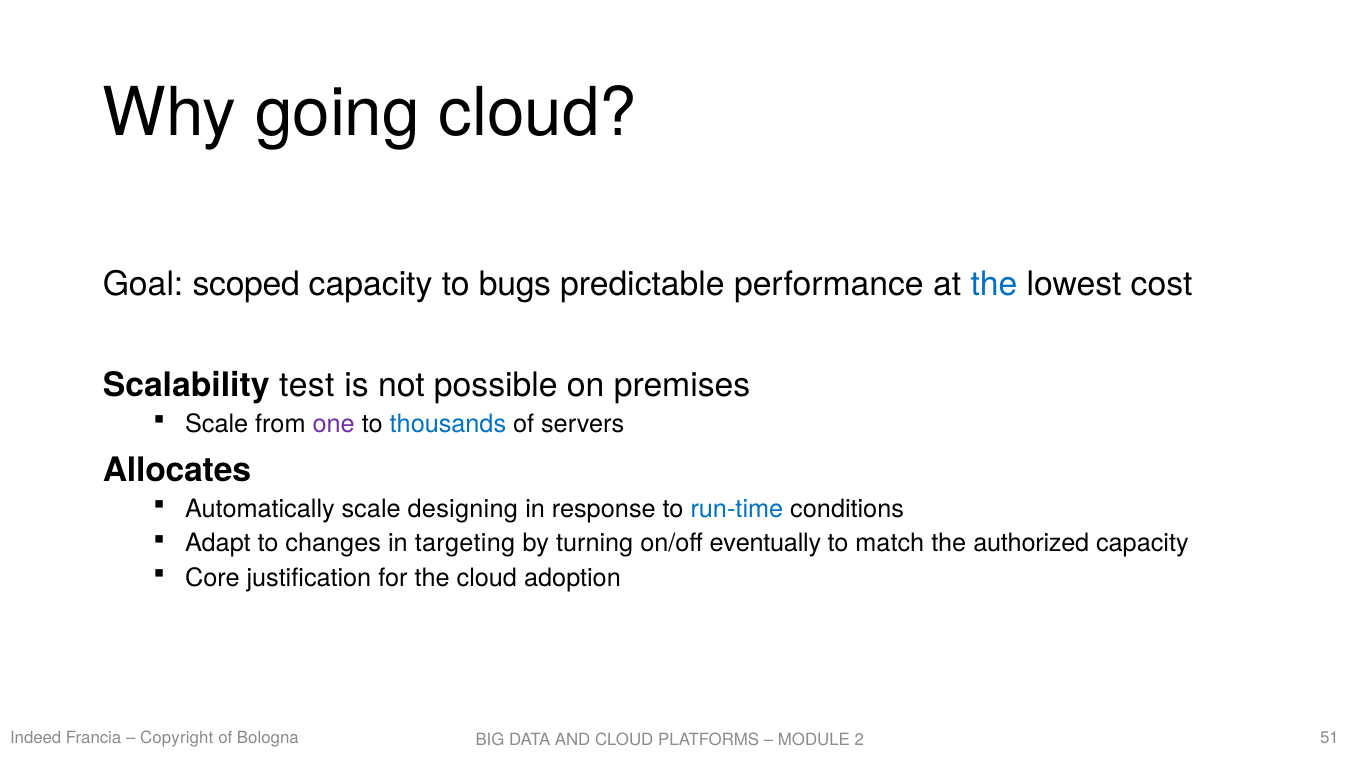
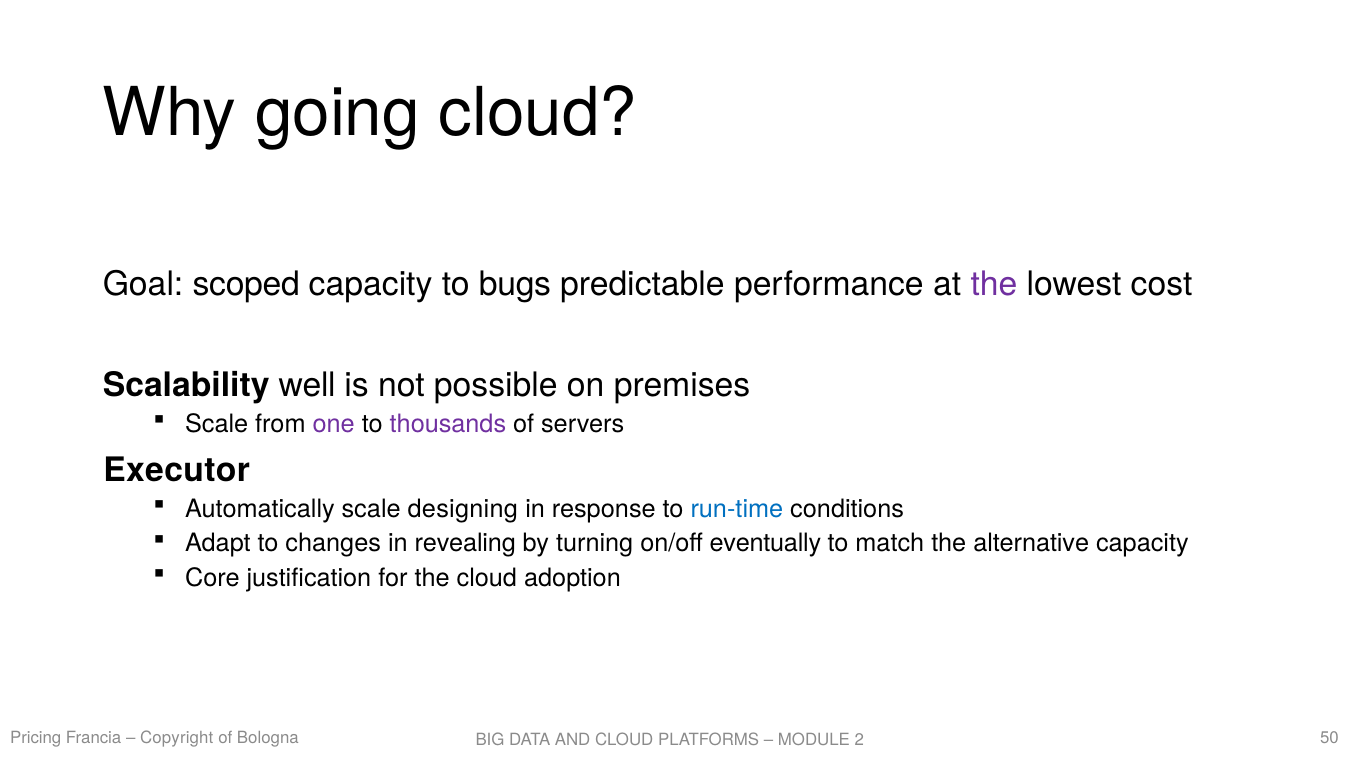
the colour: blue -> purple (994, 284)
test: test -> well (307, 385)
thousands colour: blue -> purple (448, 424)
Allocates: Allocates -> Executor (177, 470)
targeting: targeting -> revealing (465, 543)
authorized: authorized -> alternative (1031, 543)
Indeed: Indeed -> Pricing (36, 738)
51: 51 -> 50 (1330, 738)
